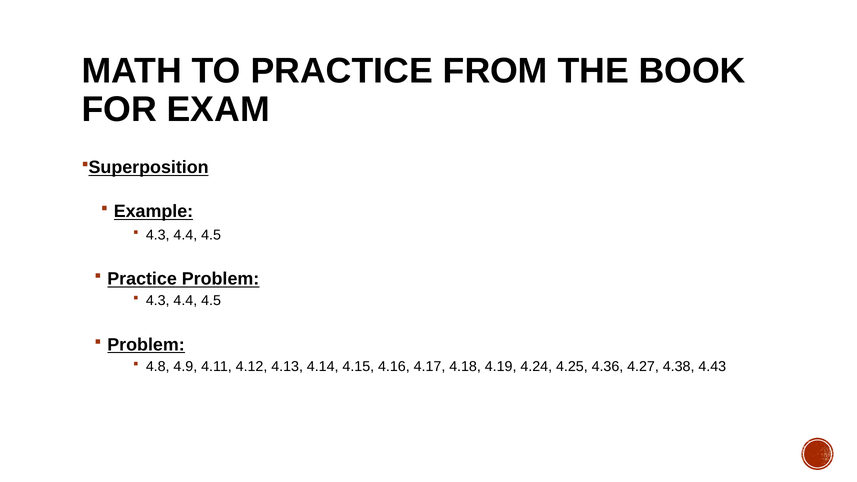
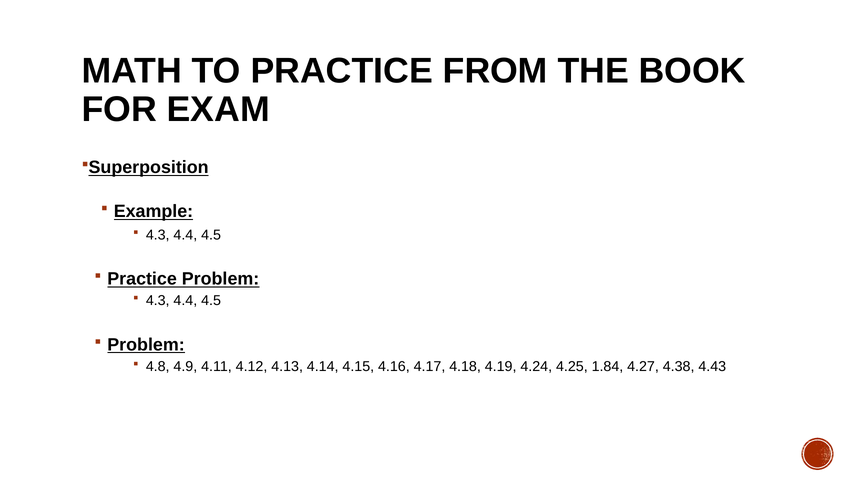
4.36: 4.36 -> 1.84 (607, 366)
